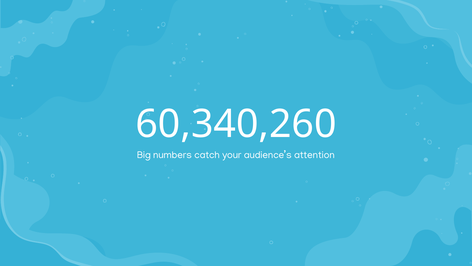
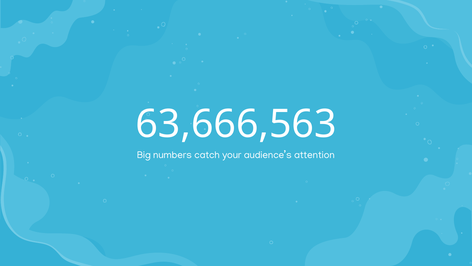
60,340,260: 60,340,260 -> 63,666,563 (236, 124)
